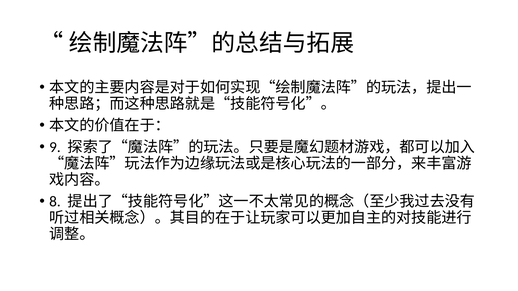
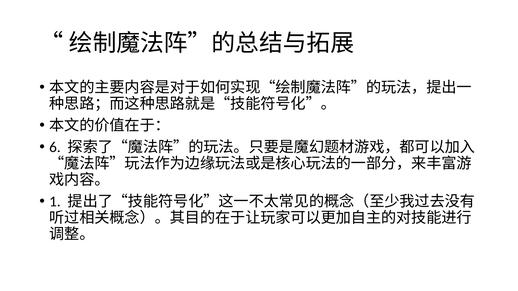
9: 9 -> 6 (55, 147)
8: 8 -> 1 (55, 202)
